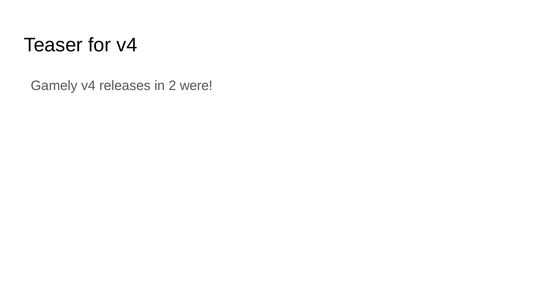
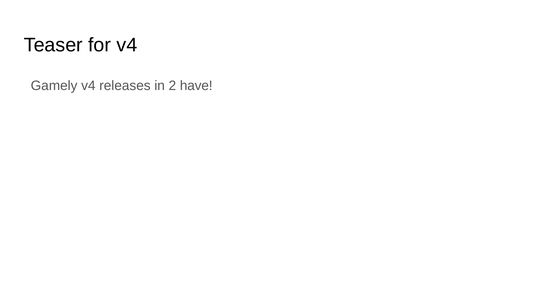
were: were -> have (196, 85)
